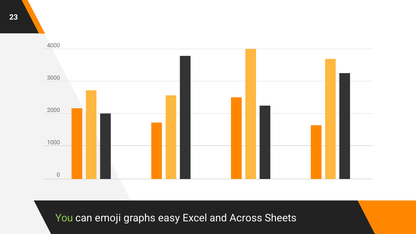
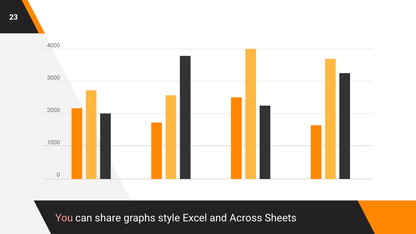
You colour: light green -> pink (64, 218)
emoji: emoji -> share (108, 218)
easy: easy -> style (169, 218)
